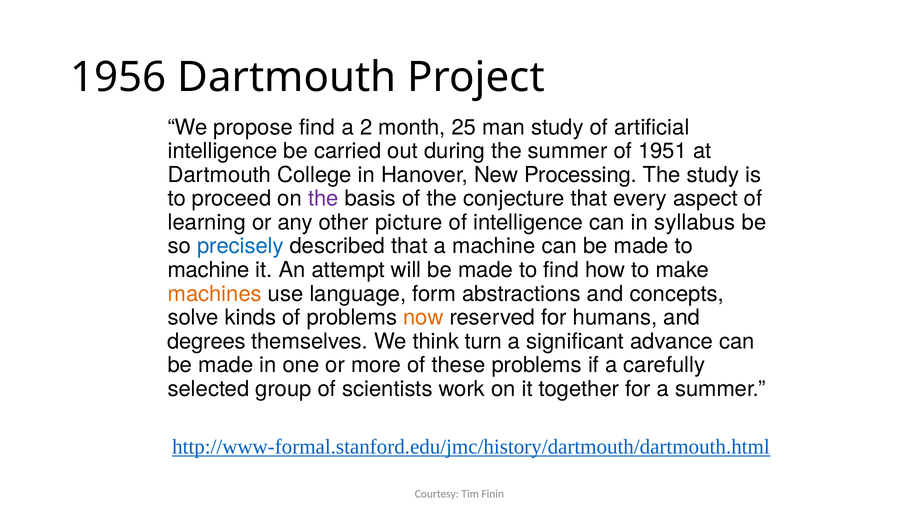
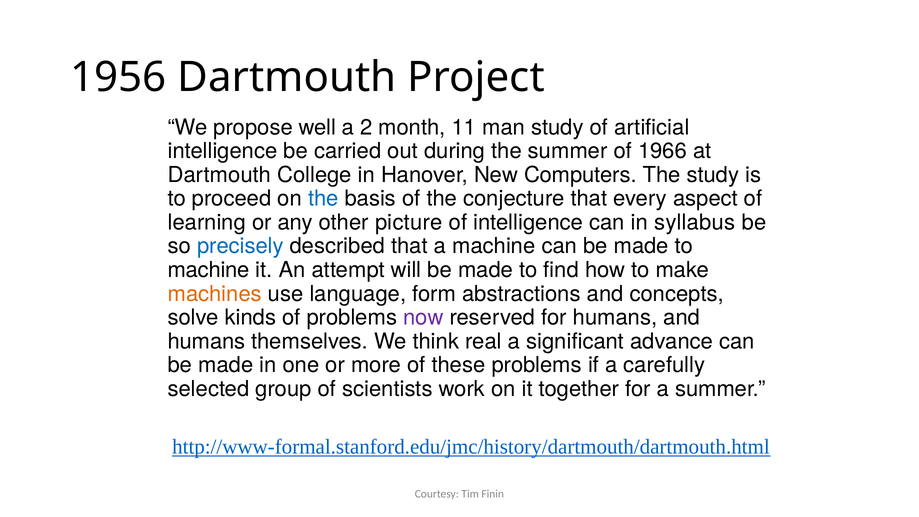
propose find: find -> well (317, 127)
25: 25 -> 11 (464, 127)
1951: 1951 -> 1966 (662, 151)
Processing: Processing -> Computers (580, 175)
the colour: purple -> blue (323, 199)
now colour: orange -> purple (423, 317)
degrees: degrees -> humans (206, 341)
turn: turn -> real (483, 341)
